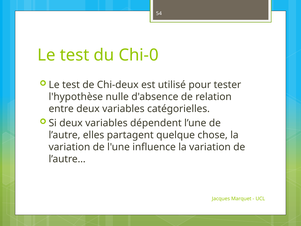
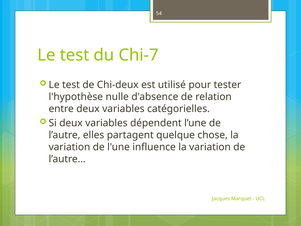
Chi-0: Chi-0 -> Chi-7 (139, 55)
